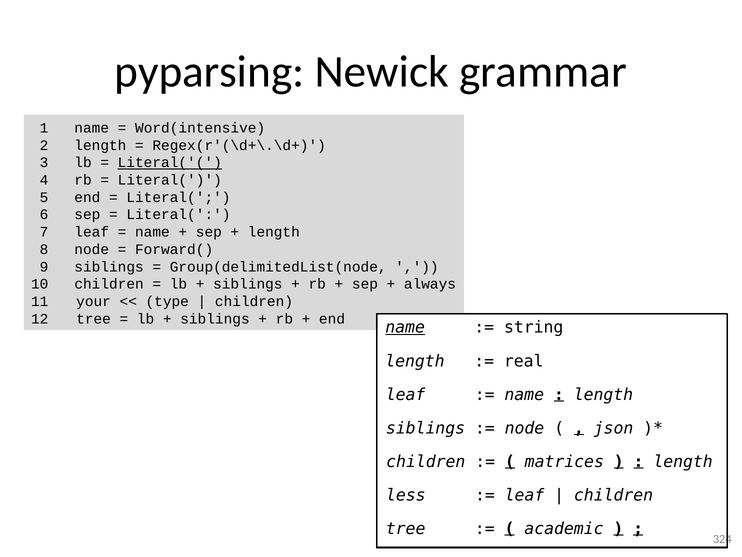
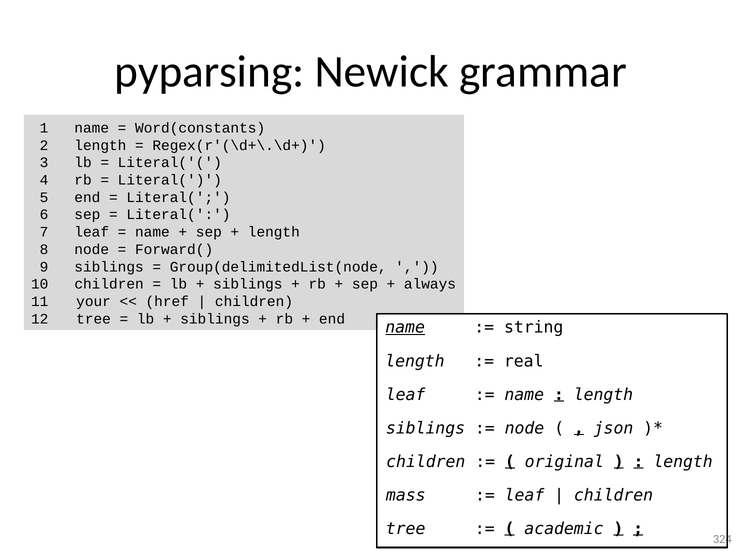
Word(intensive: Word(intensive -> Word(constants (200, 128)
Literal('( underline: present -> none (170, 163)
type: type -> href (167, 301)
matrices: matrices -> original (564, 461)
less: less -> mass (406, 495)
